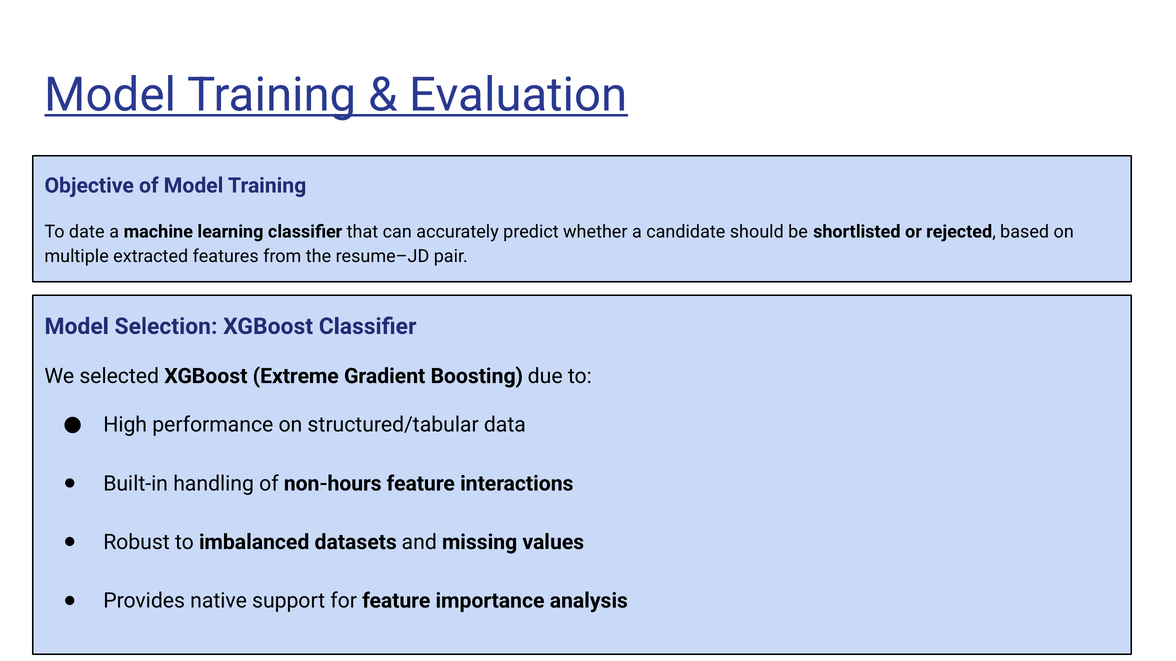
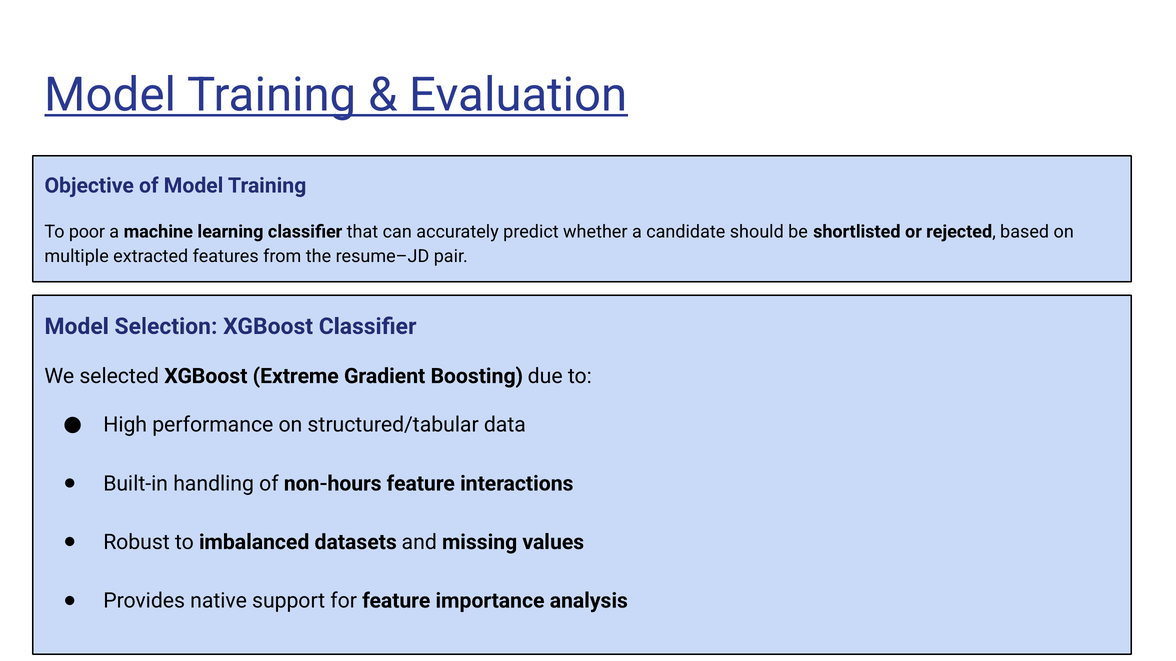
date: date -> poor (87, 232)
